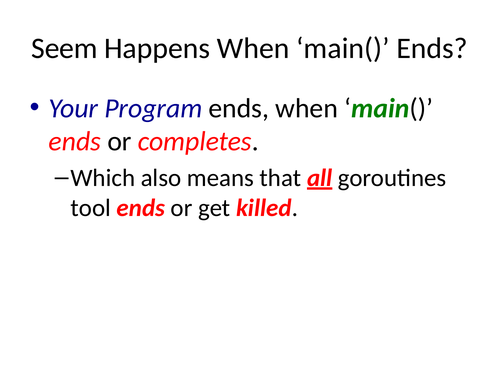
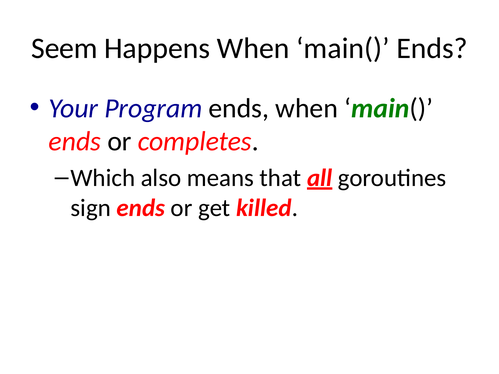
tool: tool -> sign (91, 208)
